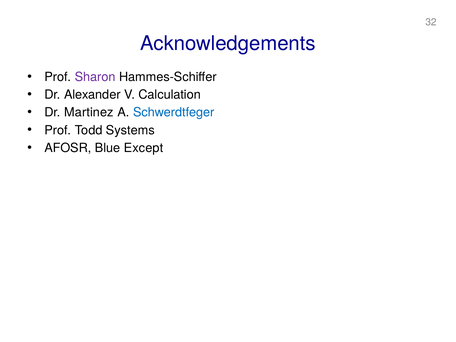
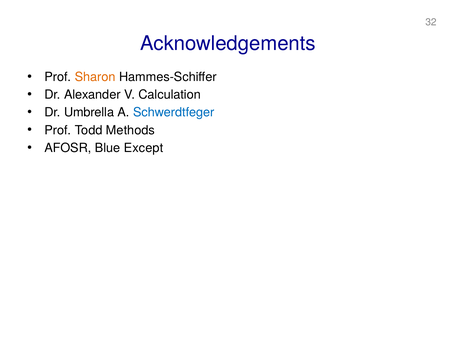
Sharon colour: purple -> orange (95, 77)
Martinez: Martinez -> Umbrella (89, 112)
Systems: Systems -> Methods (130, 130)
